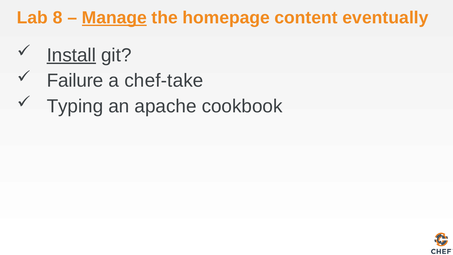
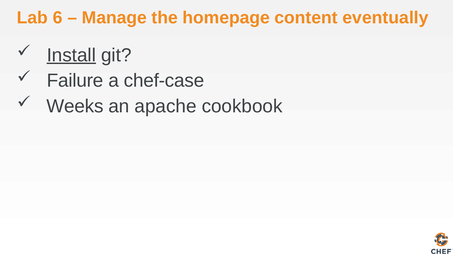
8: 8 -> 6 (58, 18)
Manage underline: present -> none (114, 18)
chef-take: chef-take -> chef-case (164, 81)
Typing: Typing -> Weeks (75, 106)
